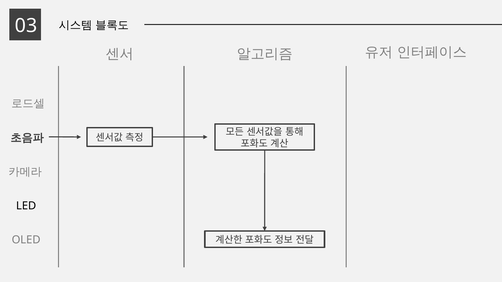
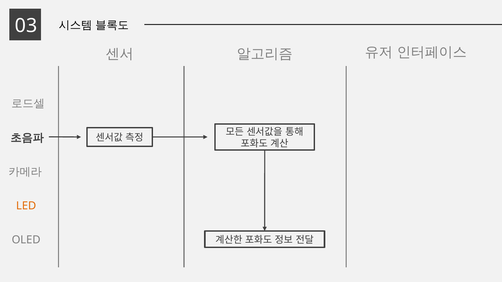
LED colour: black -> orange (26, 206)
